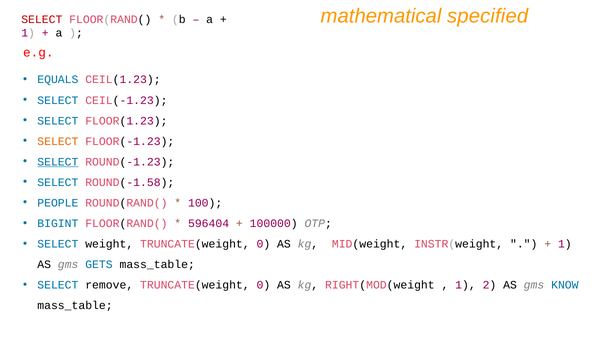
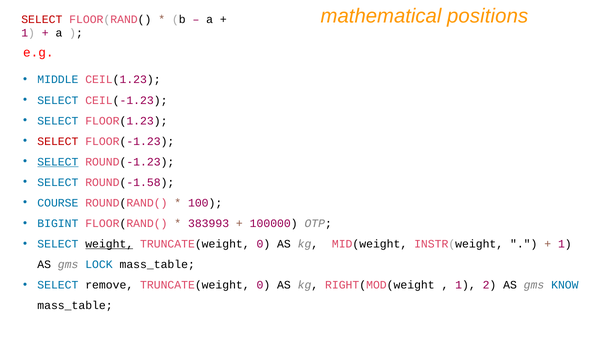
specified: specified -> positions (488, 16)
EQUALS: EQUALS -> MIDDLE (58, 80)
SELECT colour: orange -> red (58, 142)
PEOPLE: PEOPLE -> COURSE (58, 203)
596404: 596404 -> 383993 (209, 224)
weight underline: none -> present (109, 244)
GETS: GETS -> LOCK (99, 265)
